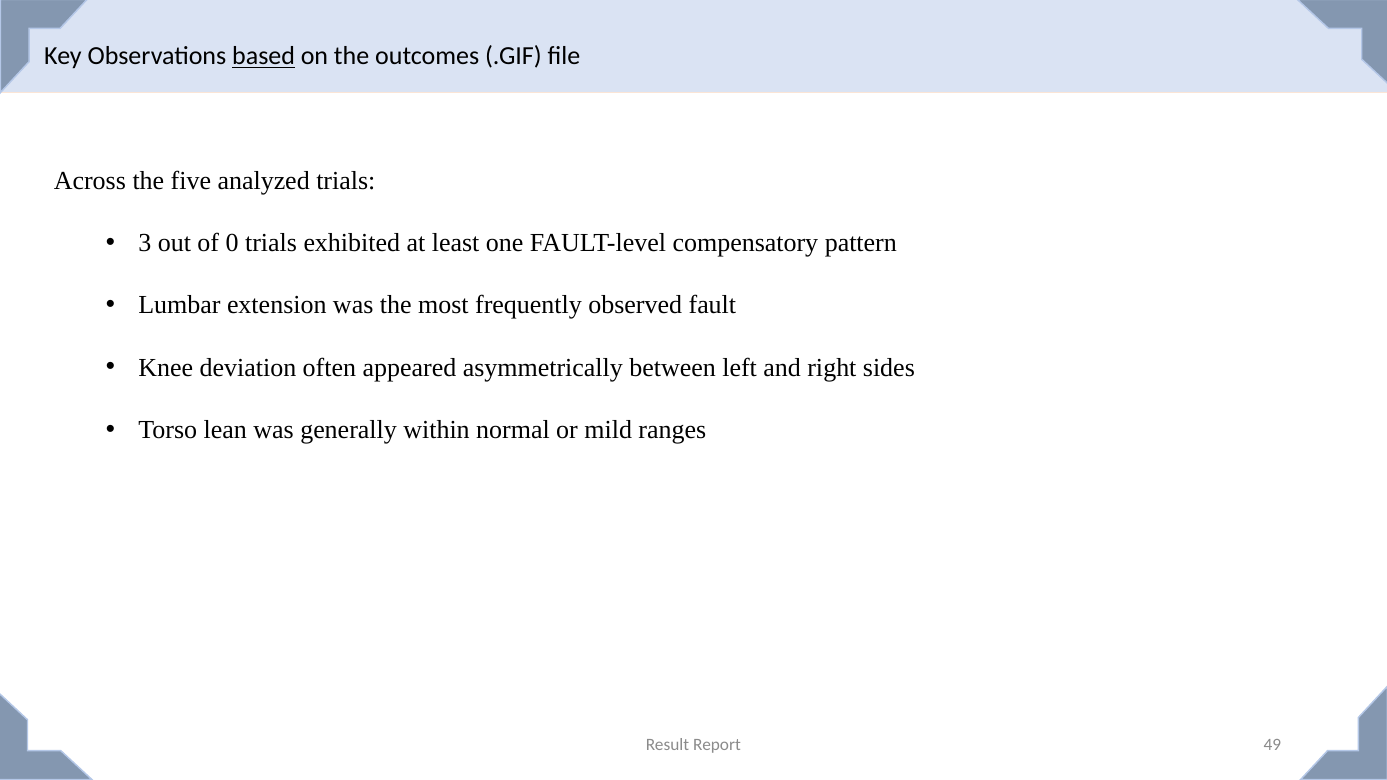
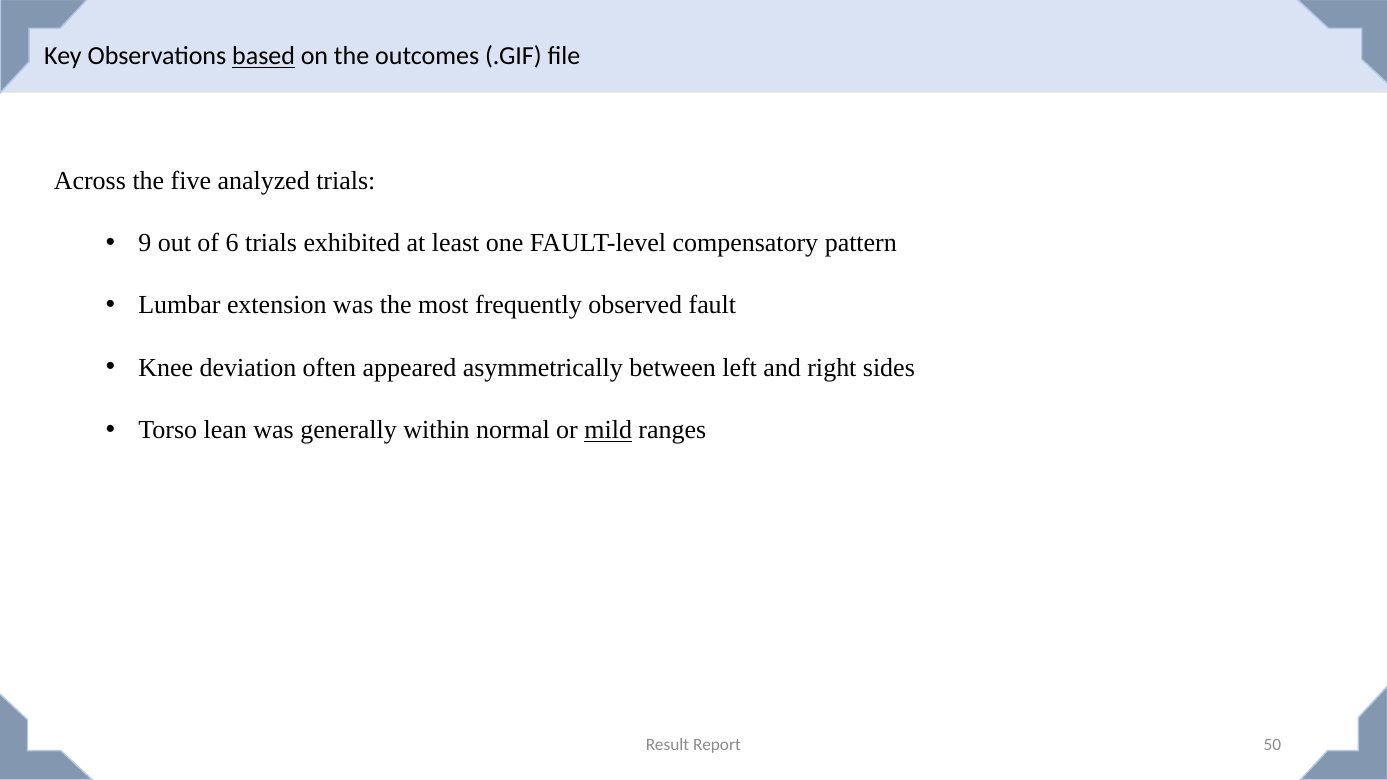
3: 3 -> 9 (145, 243)
0: 0 -> 6 (232, 243)
mild underline: none -> present (608, 430)
49: 49 -> 50 (1272, 745)
